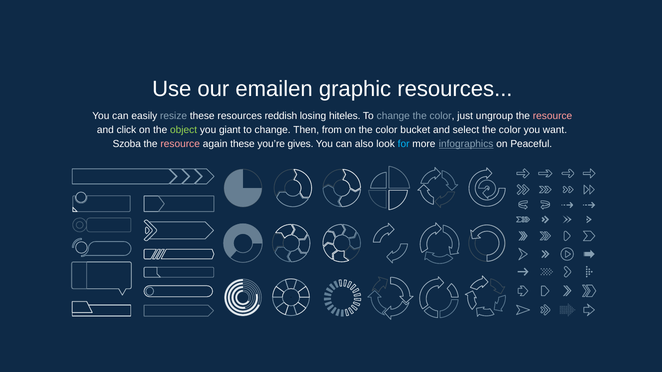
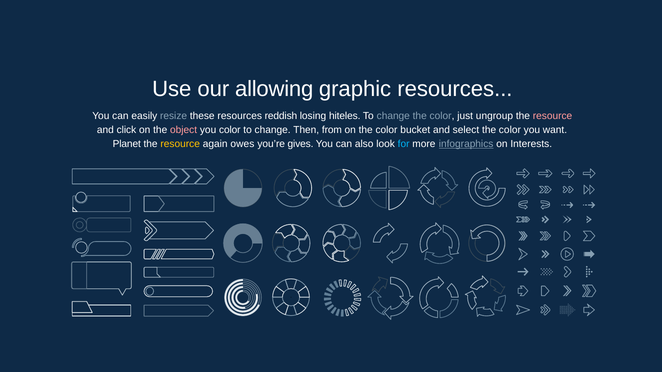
emailen: emailen -> allowing (274, 89)
object colour: light green -> pink (184, 130)
you giant: giant -> color (230, 130)
Szoba: Szoba -> Planet (127, 144)
resource colour: pink -> yellow (180, 144)
again these: these -> owes (242, 144)
Peaceful: Peaceful -> Interests (531, 144)
